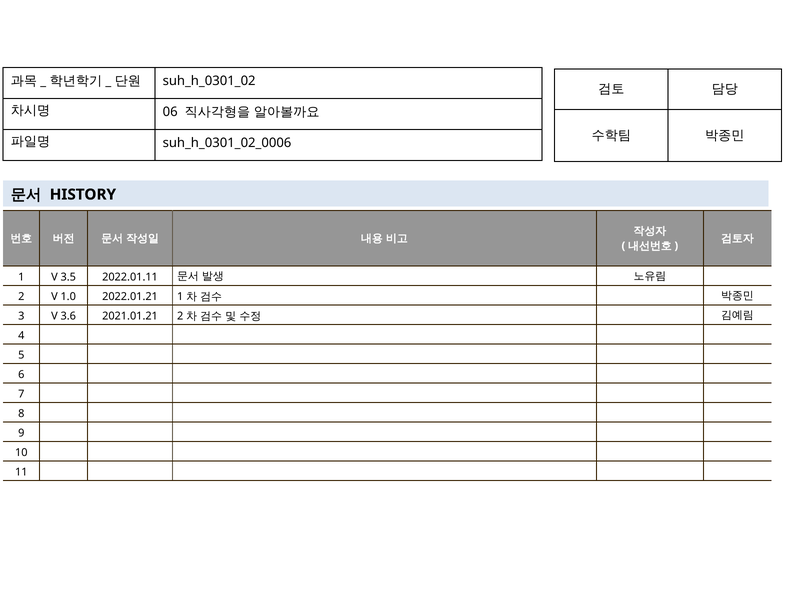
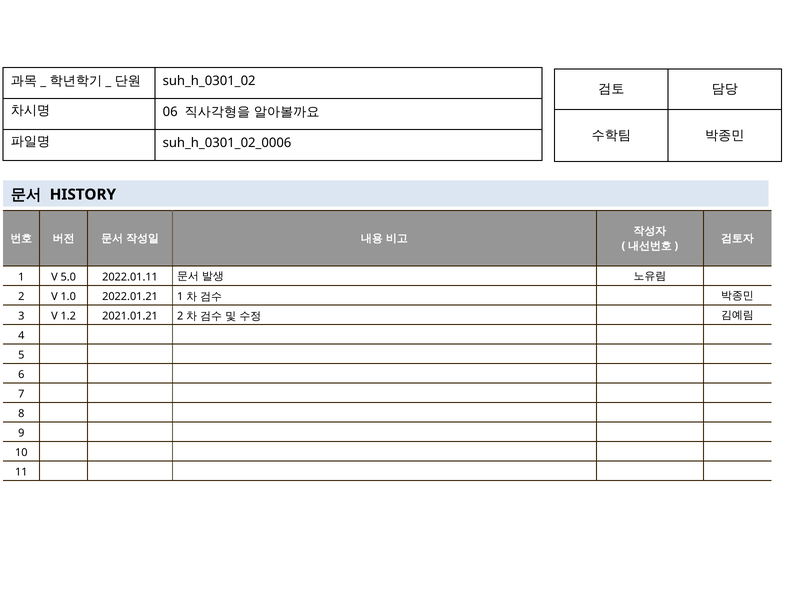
3.5: 3.5 -> 5.0 (68, 277)
3.6: 3.6 -> 1.2 (68, 316)
